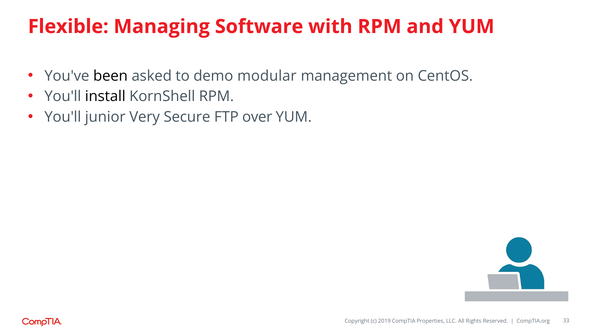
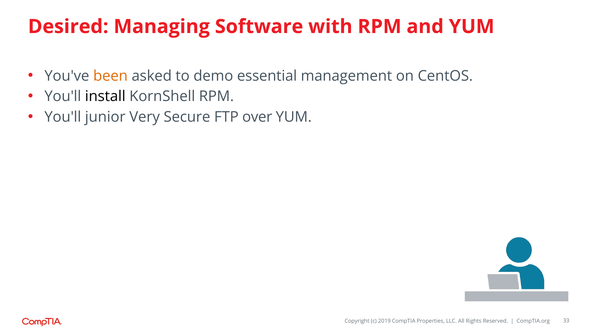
Flexible: Flexible -> Desired (68, 27)
been colour: black -> orange (111, 76)
modular: modular -> essential (267, 76)
